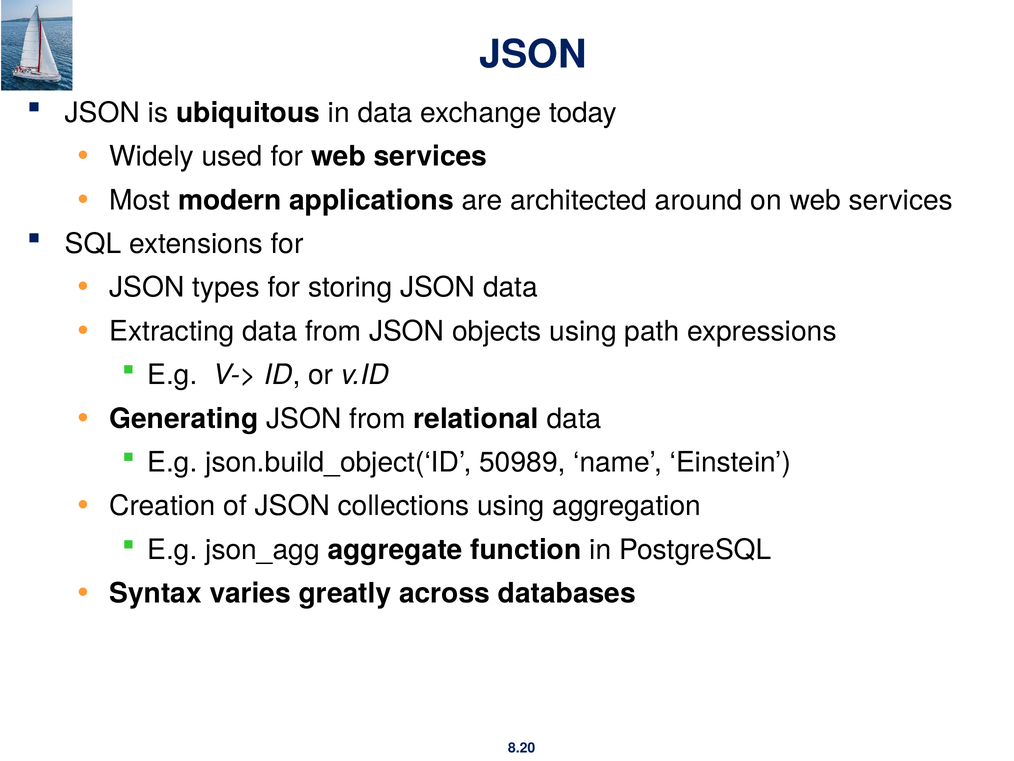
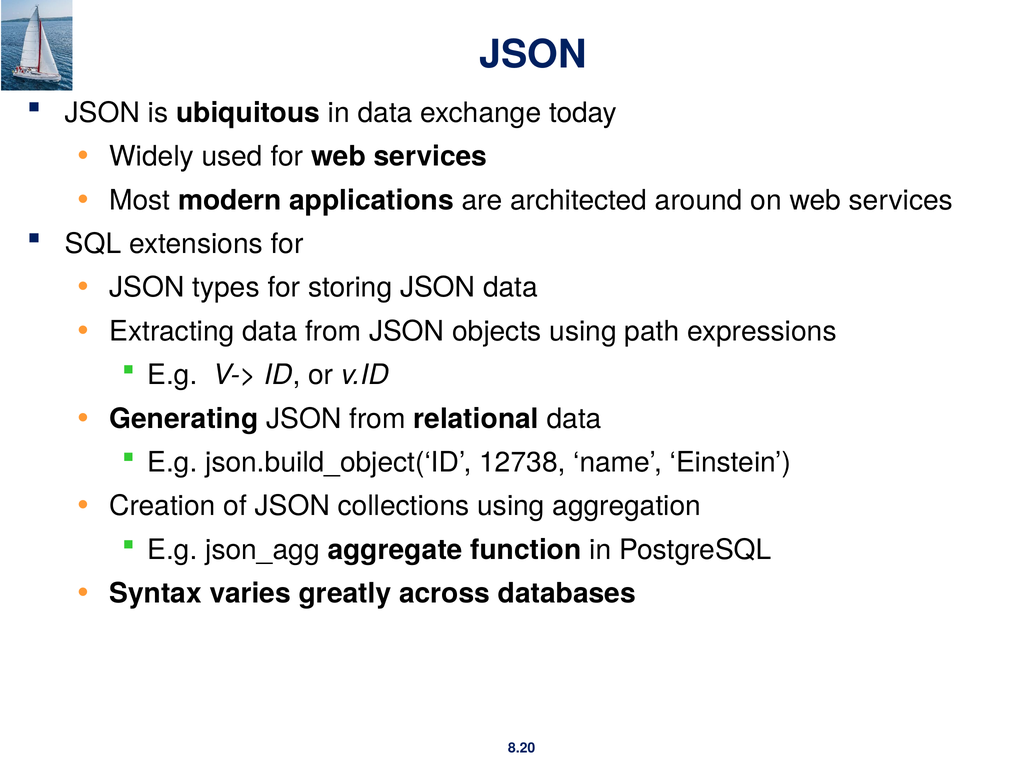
50989: 50989 -> 12738 (522, 462)
